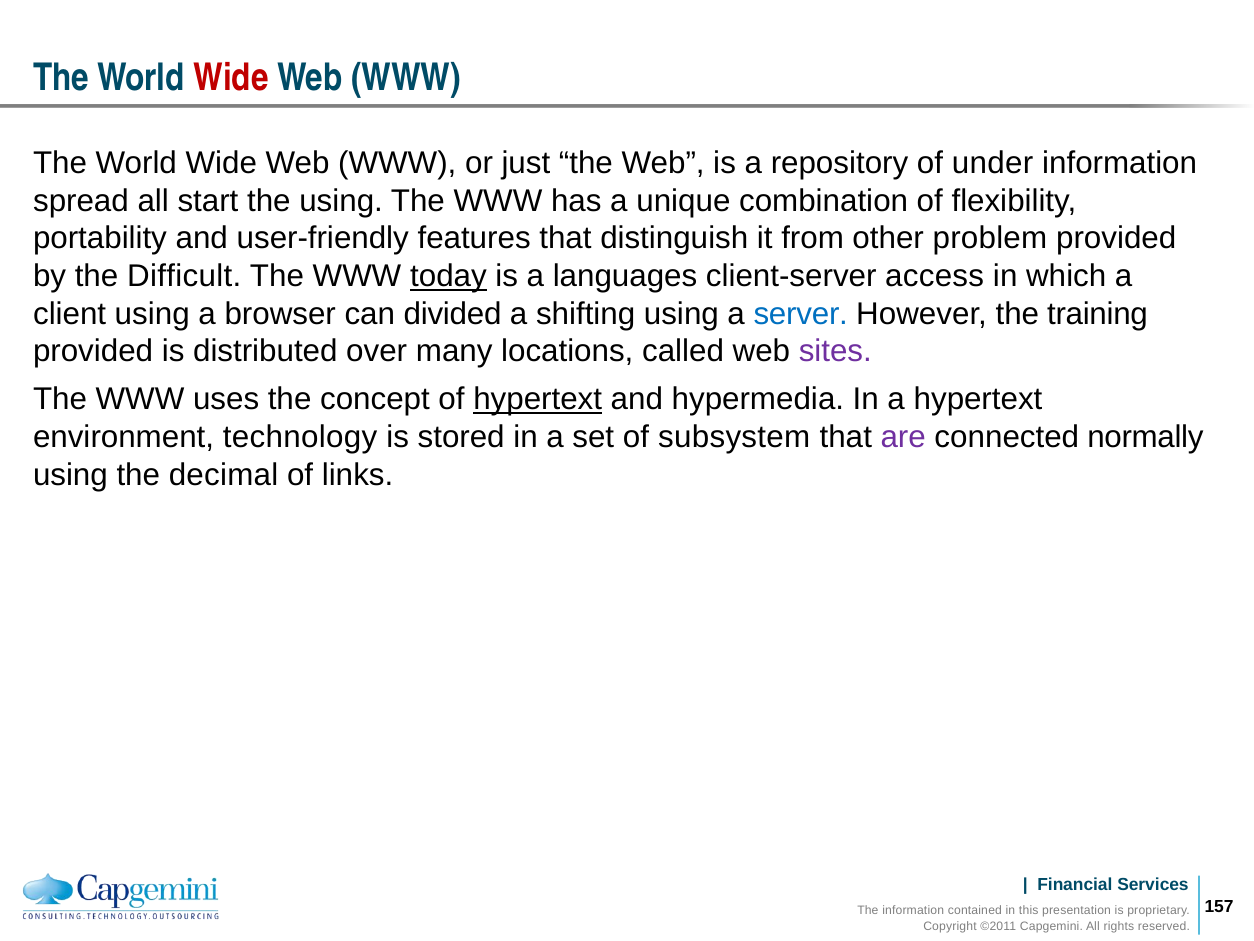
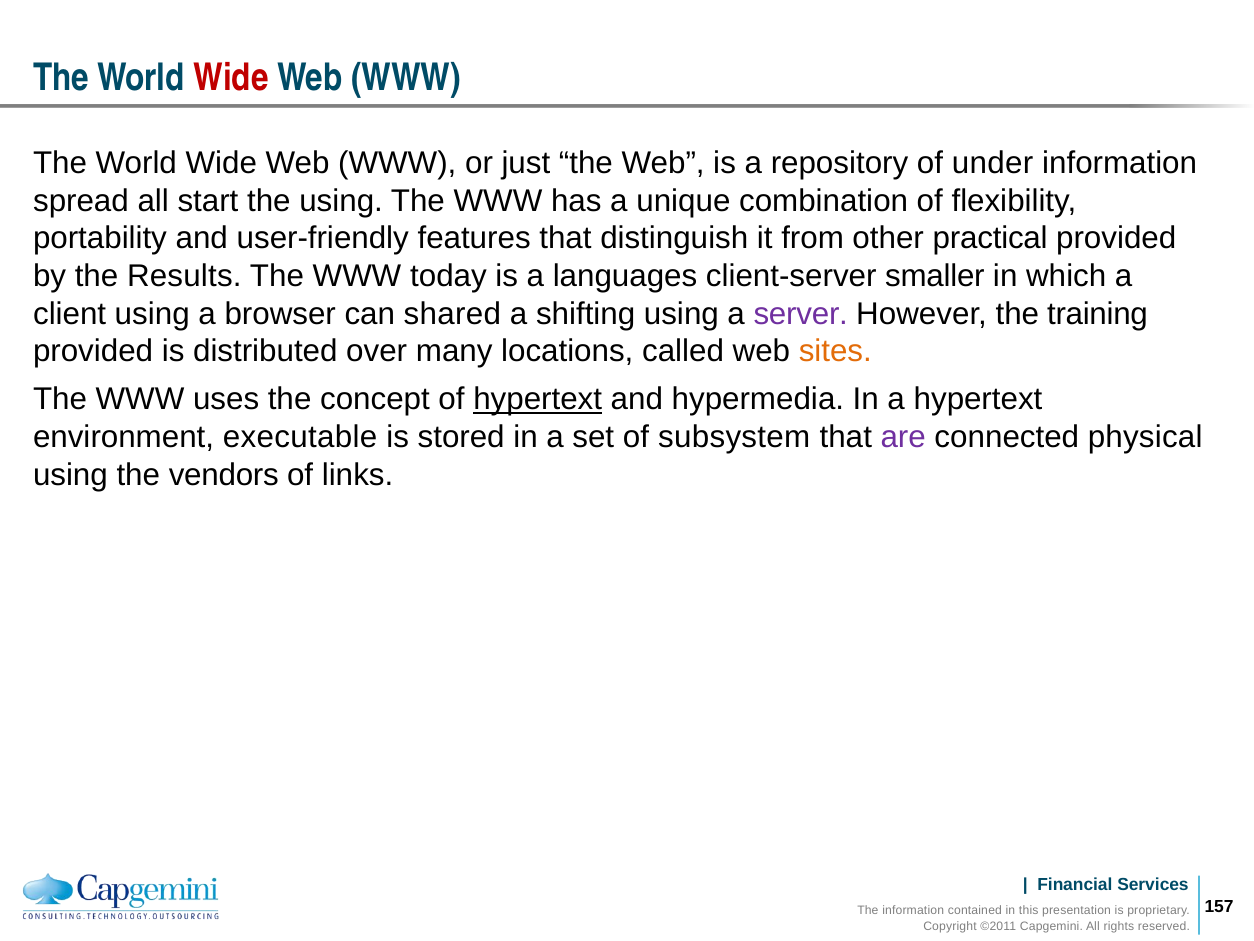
problem: problem -> practical (990, 238)
Difficult: Difficult -> Results (184, 276)
today underline: present -> none (448, 276)
access: access -> smaller (935, 276)
divided: divided -> shared (452, 314)
server colour: blue -> purple (801, 314)
sites colour: purple -> orange (835, 351)
technology: technology -> executable (300, 437)
normally: normally -> physical (1145, 437)
decimal: decimal -> vendors (224, 475)
